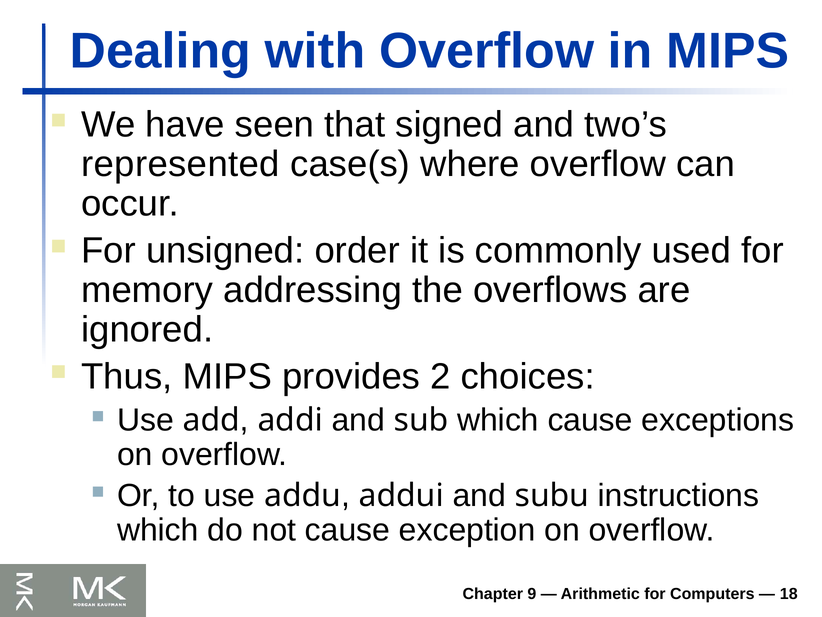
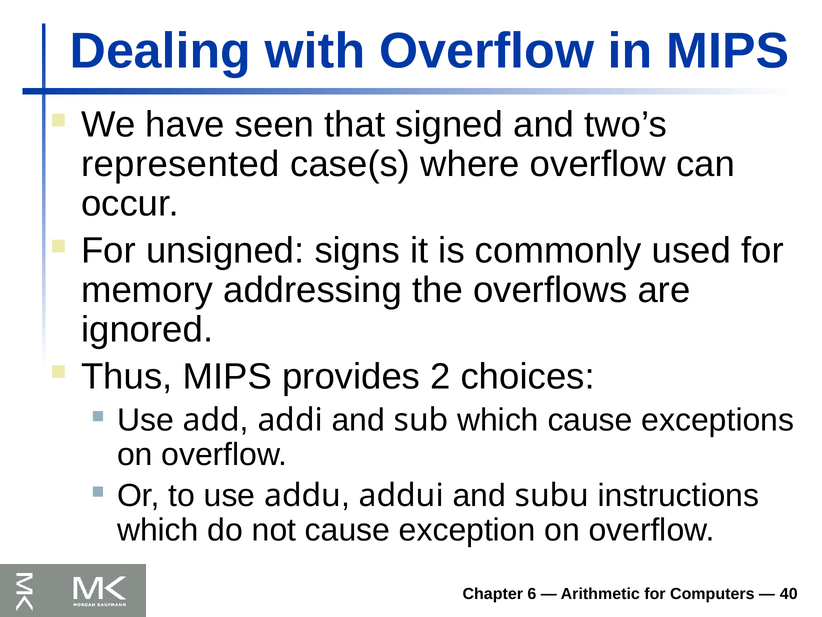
order: order -> signs (357, 251)
9: 9 -> 6 (532, 593)
18: 18 -> 40 (789, 593)
